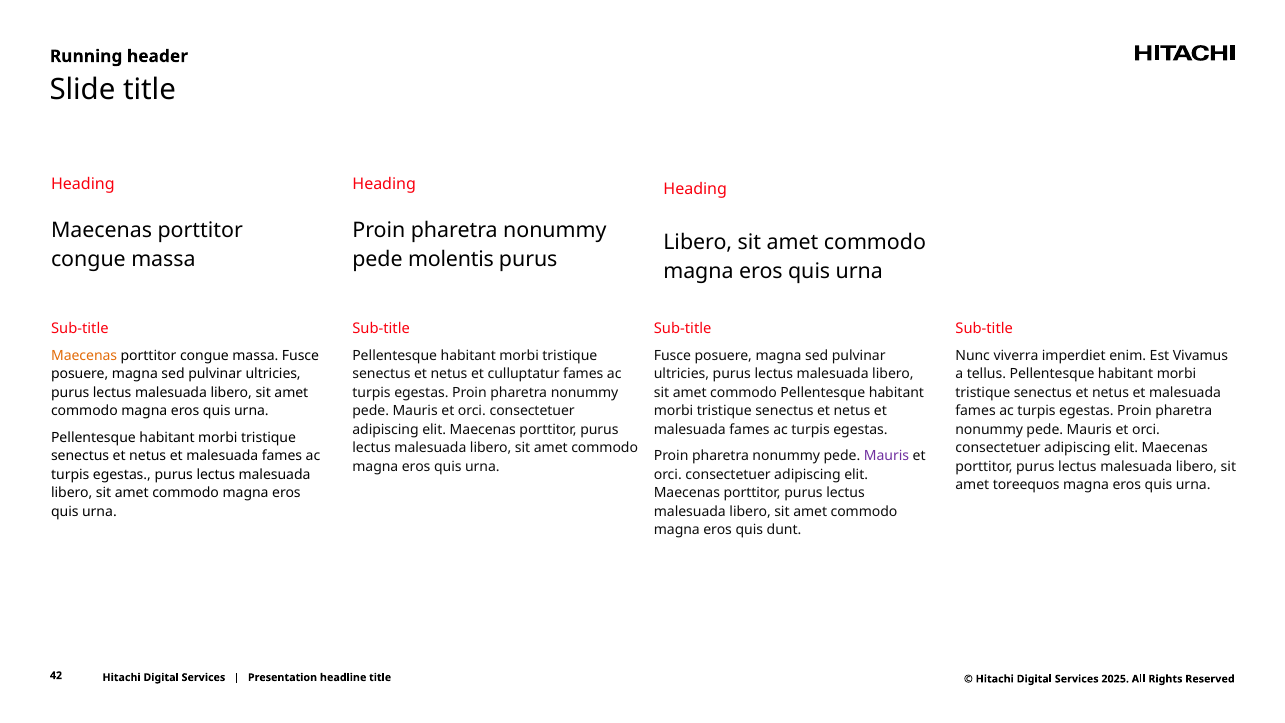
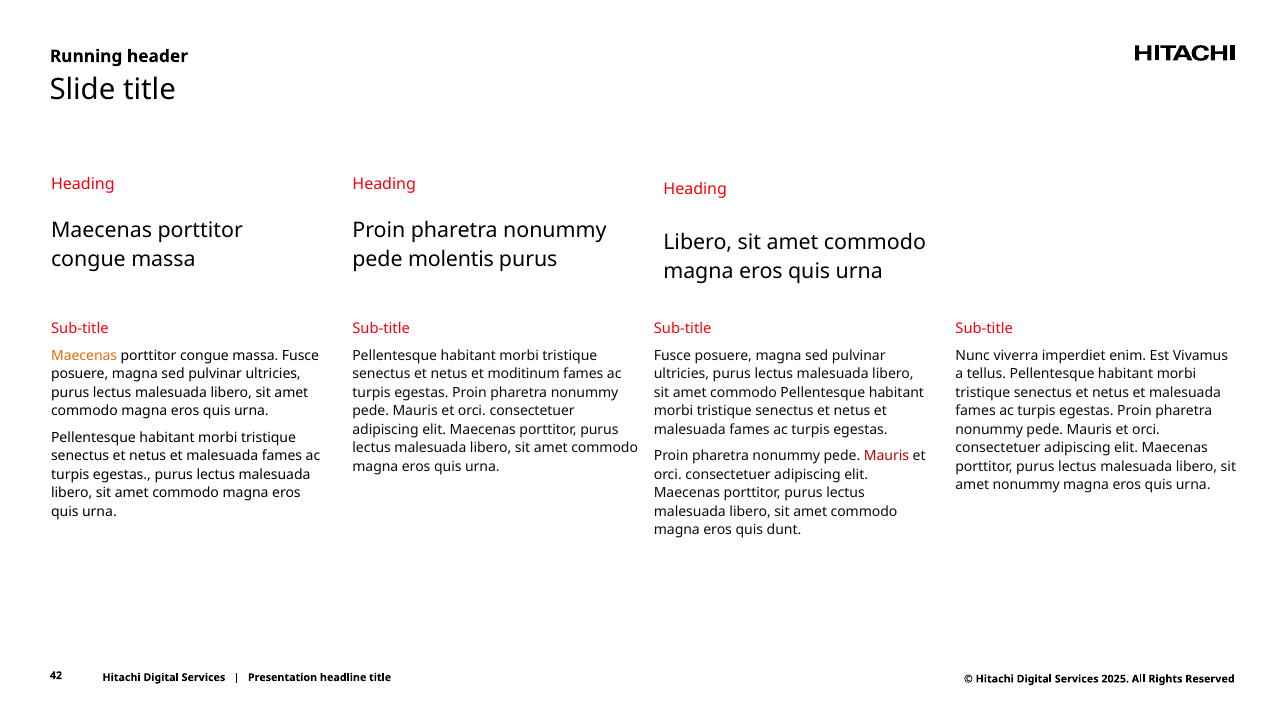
culluptatur: culluptatur -> moditinum (524, 374)
Mauris colour: purple -> red (887, 456)
amet toreequos: toreequos -> nonummy (1026, 485)
